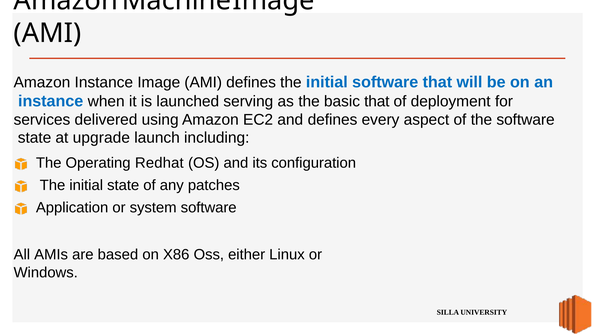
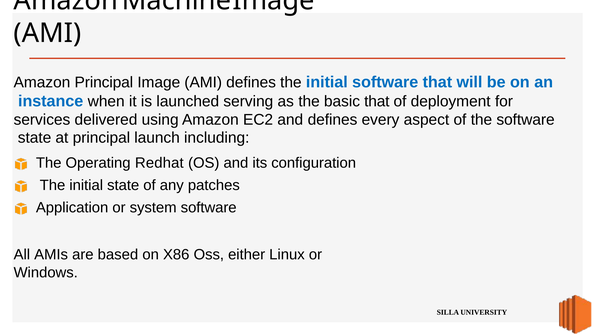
Amazon Instance: Instance -> Principal (104, 82)
at upgrade: upgrade -> principal (101, 138)
